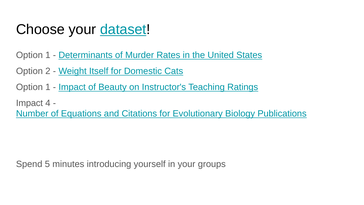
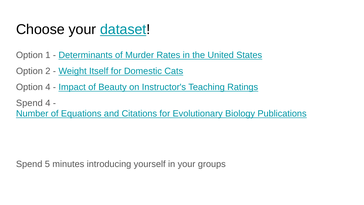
1: 1 -> 4 (48, 87)
Impact: Impact -> Spend (29, 103)
